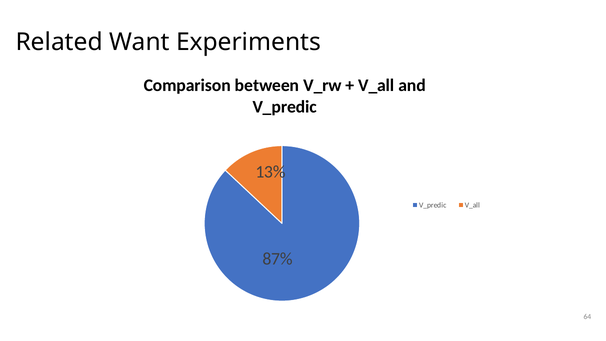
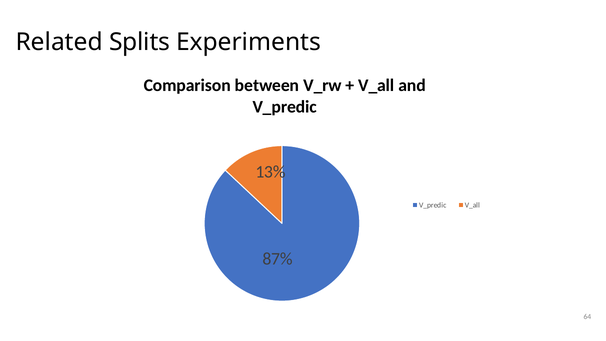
Want: Want -> Splits (140, 42)
